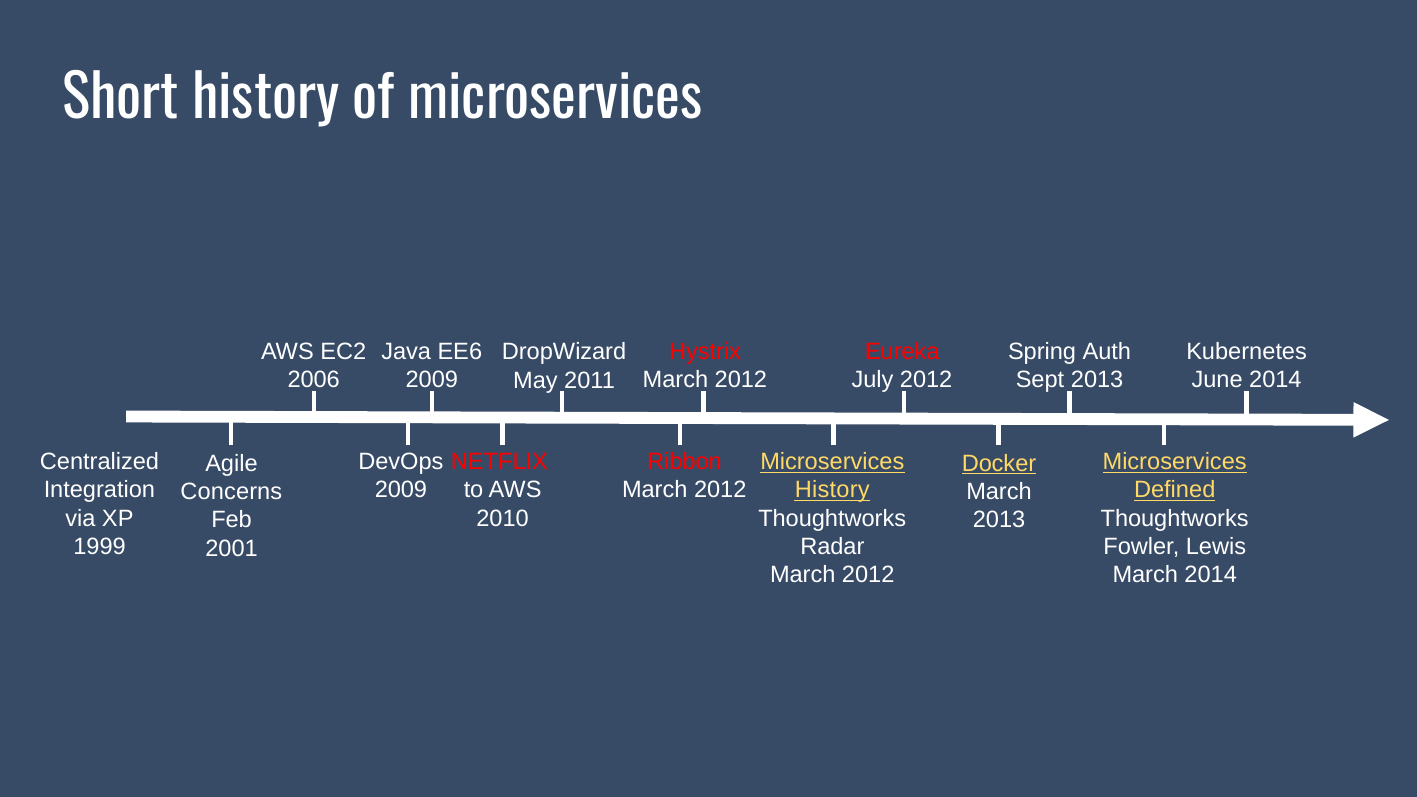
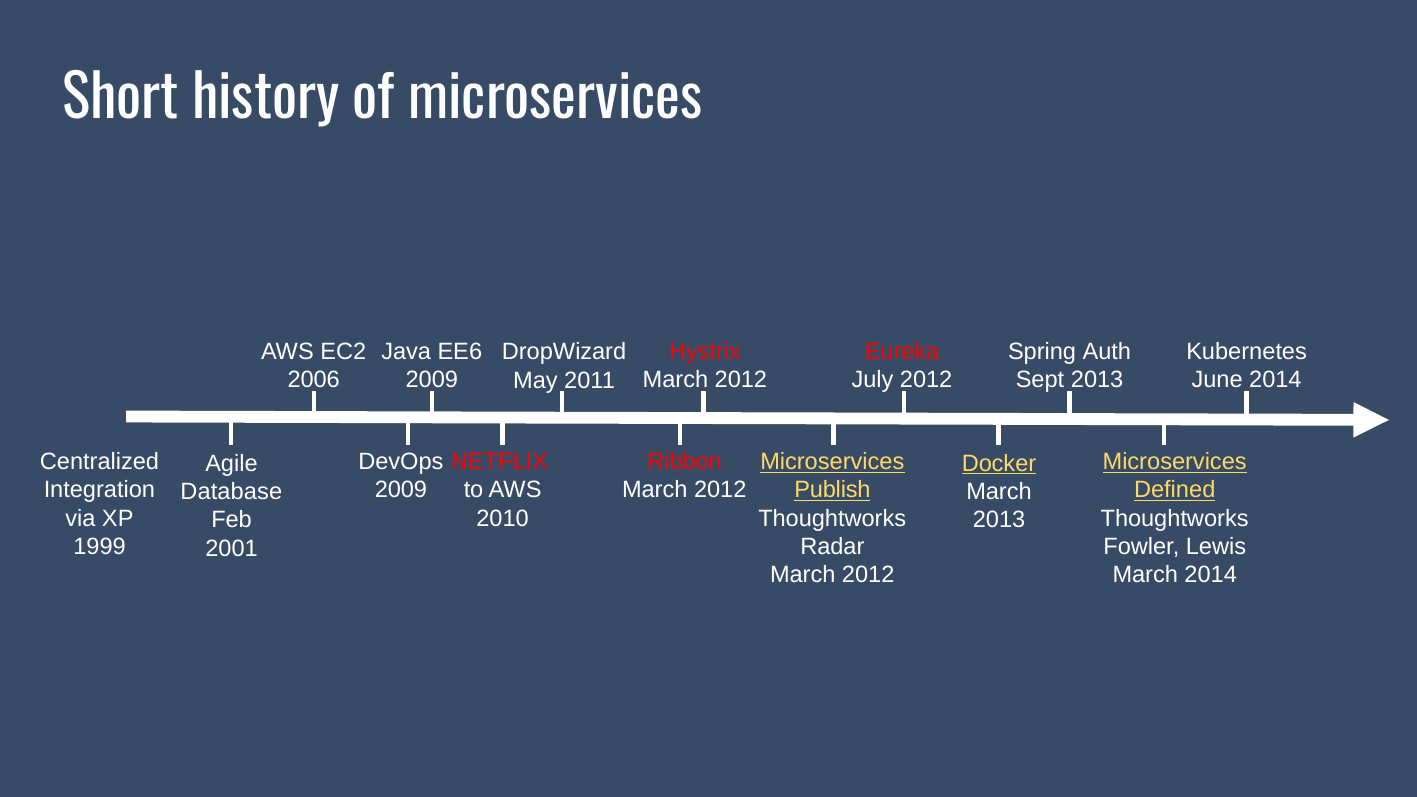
History: History -> Publish (832, 490)
Concerns: Concerns -> Database (231, 492)
